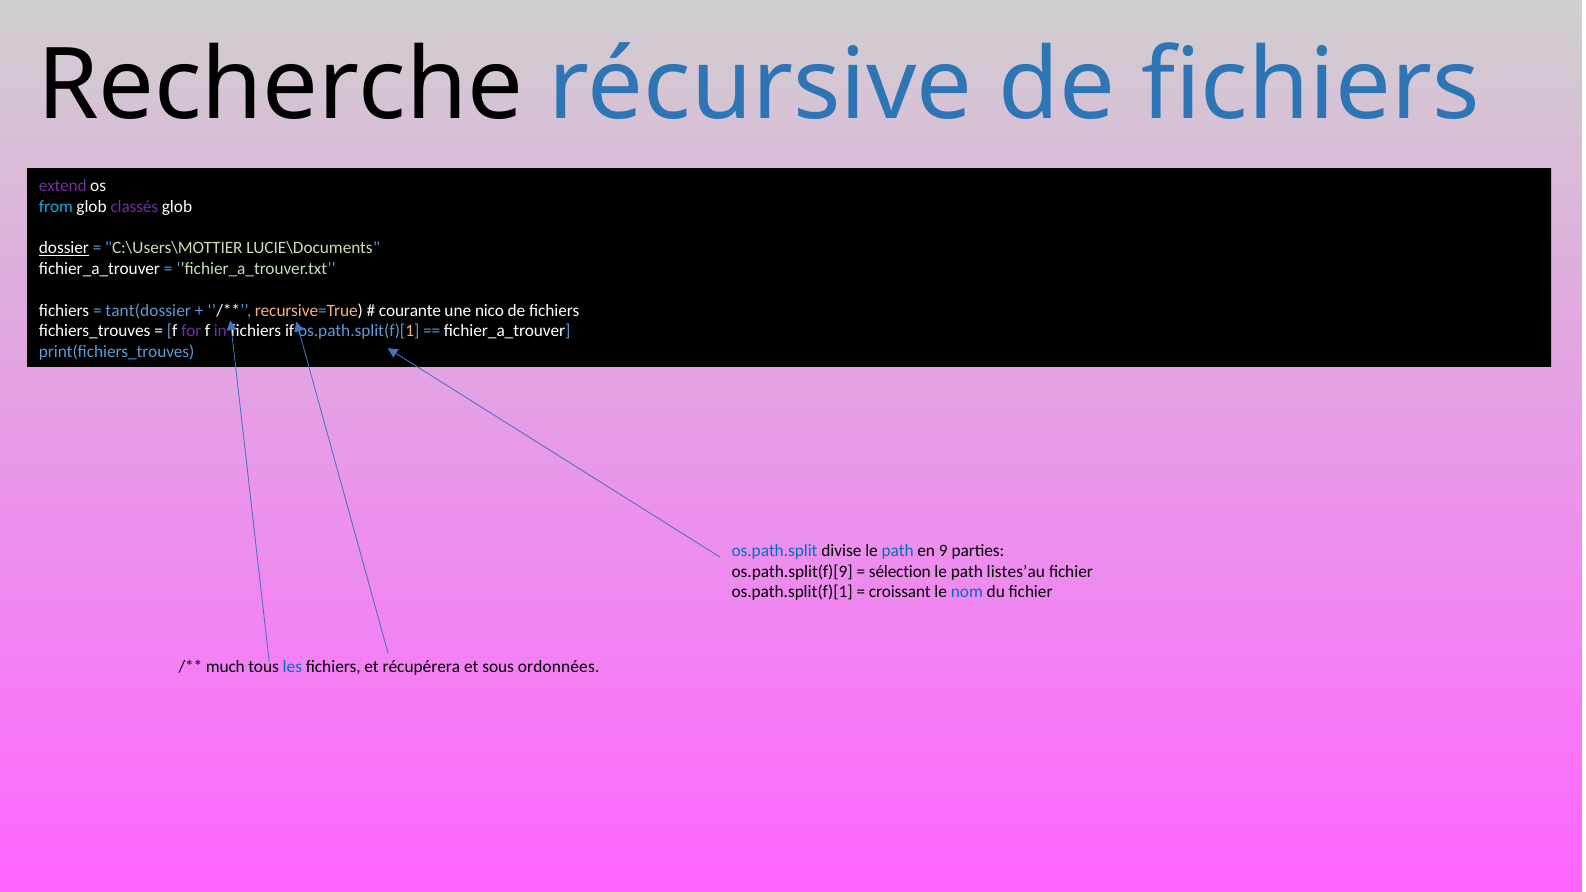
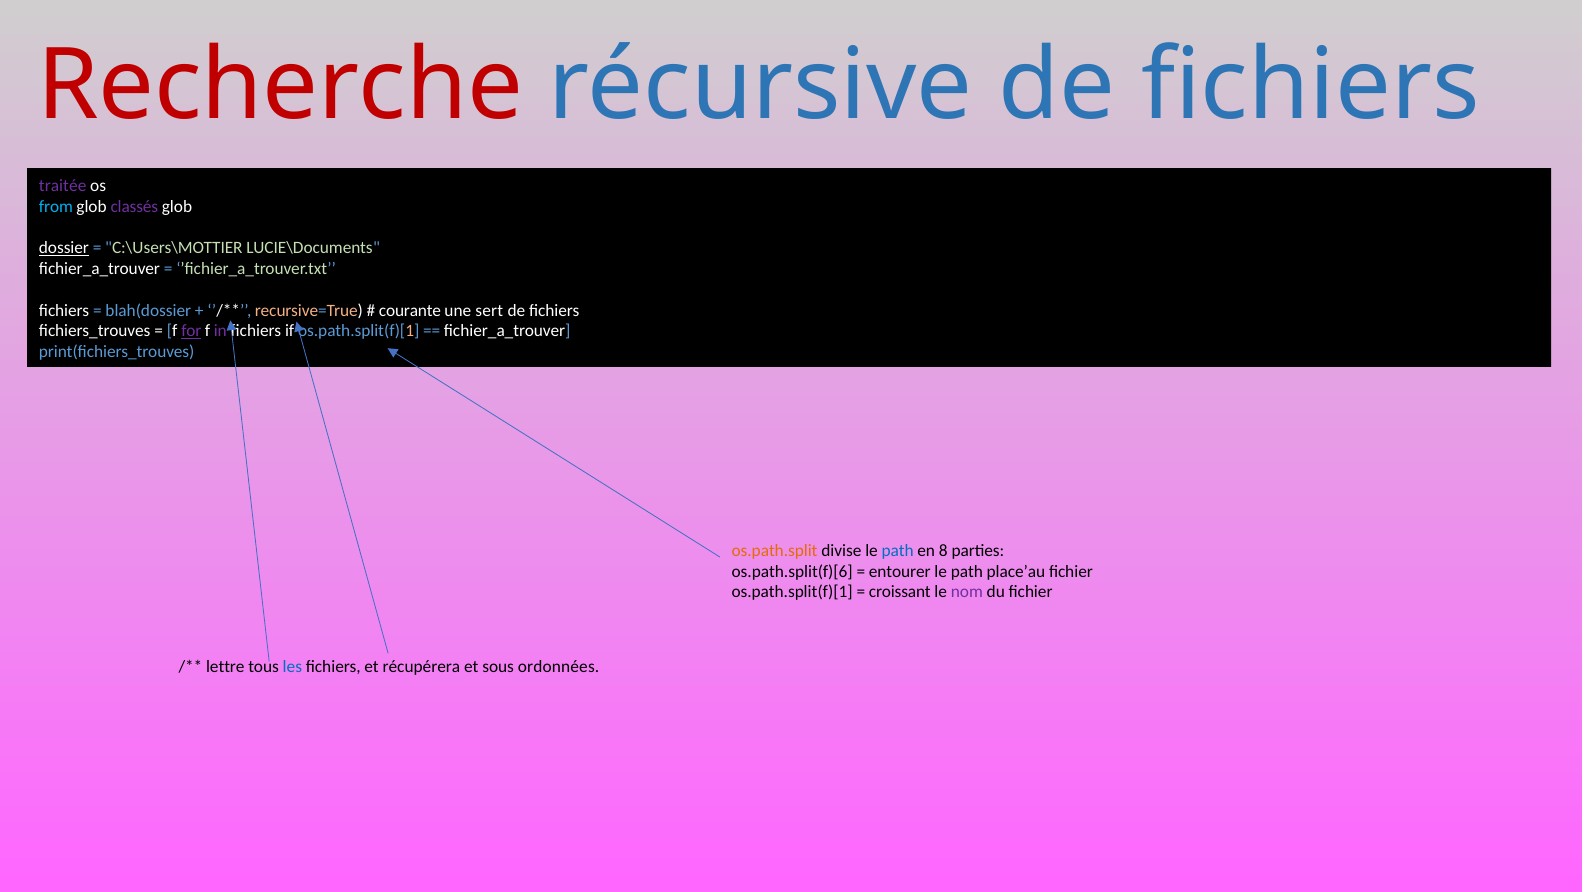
Recherche colour: black -> red (280, 86)
extend: extend -> traitée (63, 186)
tant(dossier: tant(dossier -> blah(dossier (148, 310)
nico: nico -> sert (489, 310)
for underline: none -> present (191, 331)
os.path.split colour: blue -> orange (775, 551)
9: 9 -> 8 (943, 551)
os.path.split(f)[9: os.path.split(f)[9 -> os.path.split(f)[6 (792, 571)
sélection: sélection -> entourer (900, 571)
listes’au: listes’au -> place’au (1016, 571)
nom colour: blue -> purple (967, 592)
much: much -> lettre (225, 667)
